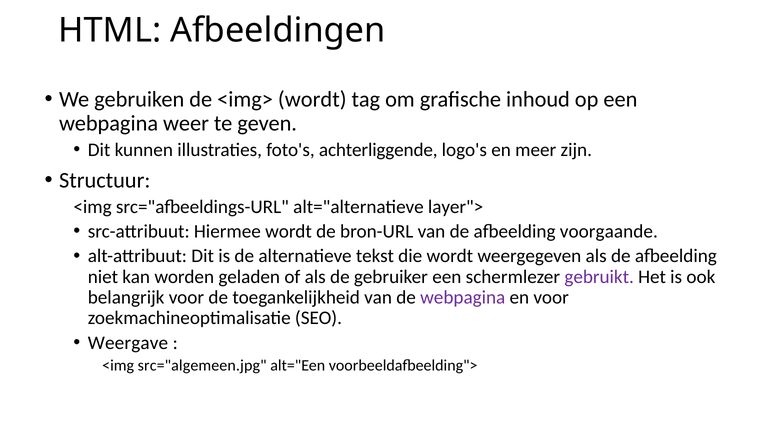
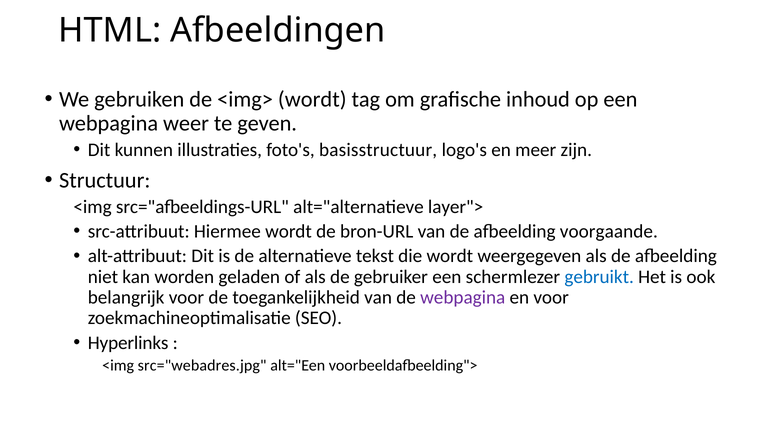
achterliggende: achterliggende -> basisstructuur (378, 150)
gebruikt colour: purple -> blue (599, 277)
Weergave: Weergave -> Hyperlinks (128, 343)
src="algemeen.jpg: src="algemeen.jpg -> src="webadres.jpg (202, 366)
